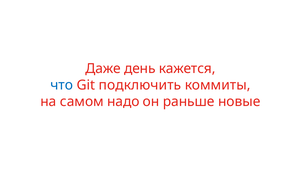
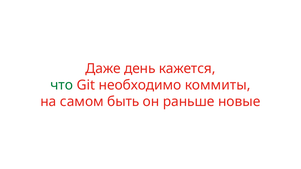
что colour: blue -> green (62, 85)
подключить: подключить -> необходимо (140, 85)
надо: надо -> быть (123, 102)
